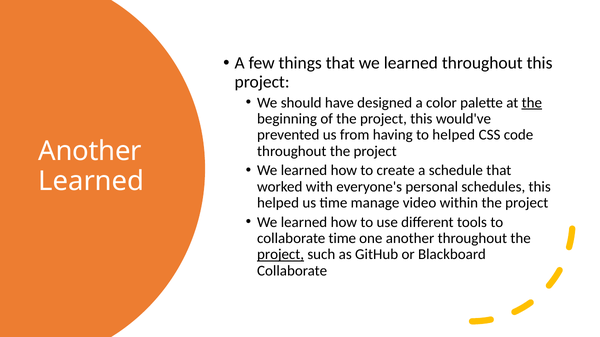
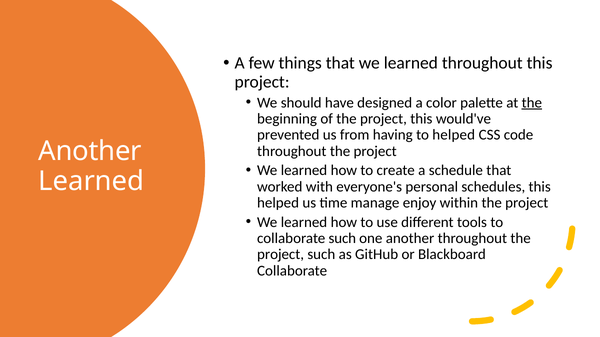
video: video -> enjoy (420, 203)
collaborate time: time -> such (342, 239)
project underline: present -> none (281, 255)
